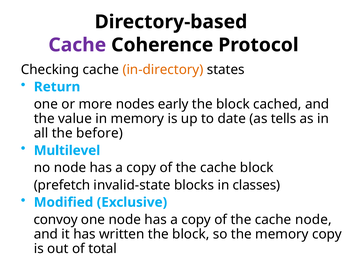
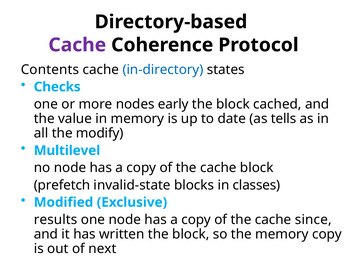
Checking: Checking -> Contents (50, 70)
in-directory colour: orange -> blue (163, 70)
Return: Return -> Checks (57, 87)
before: before -> modify (100, 133)
convoy: convoy -> results (56, 220)
cache node: node -> since (313, 220)
total: total -> next (102, 249)
